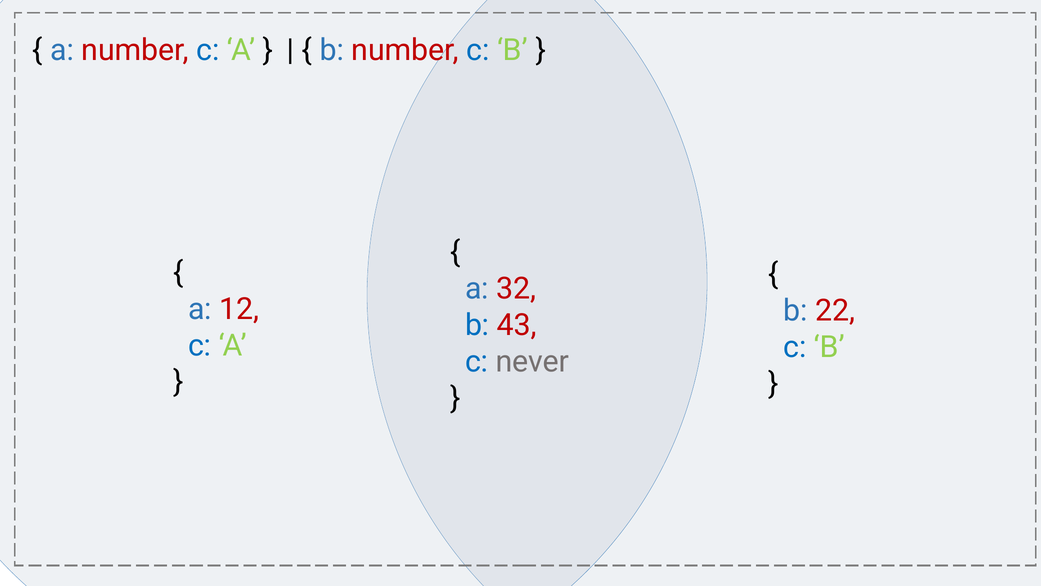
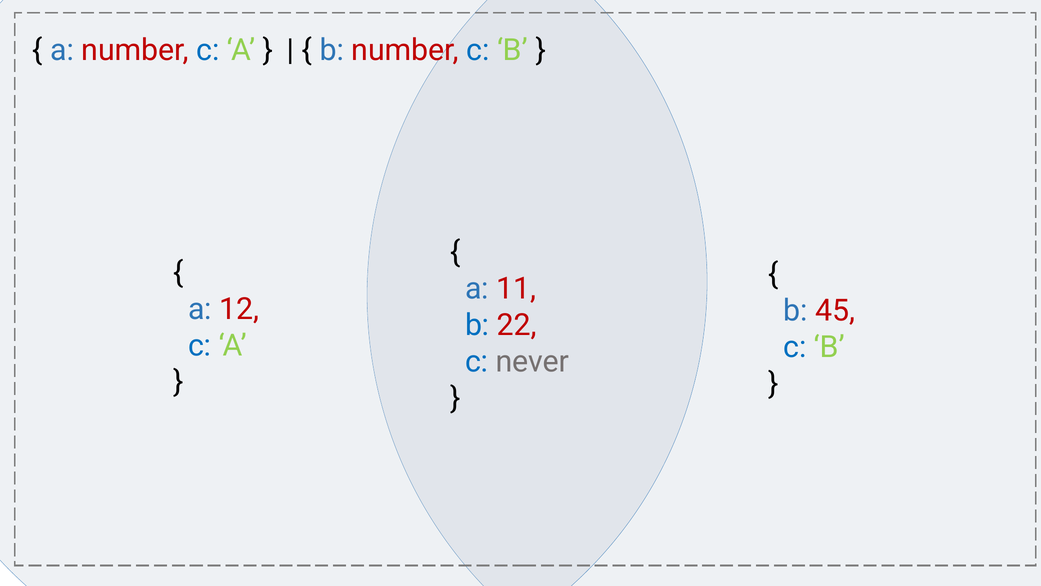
32: 32 -> 11 (516, 288)
22: 22 -> 45 (835, 311)
43: 43 -> 22 (517, 325)
